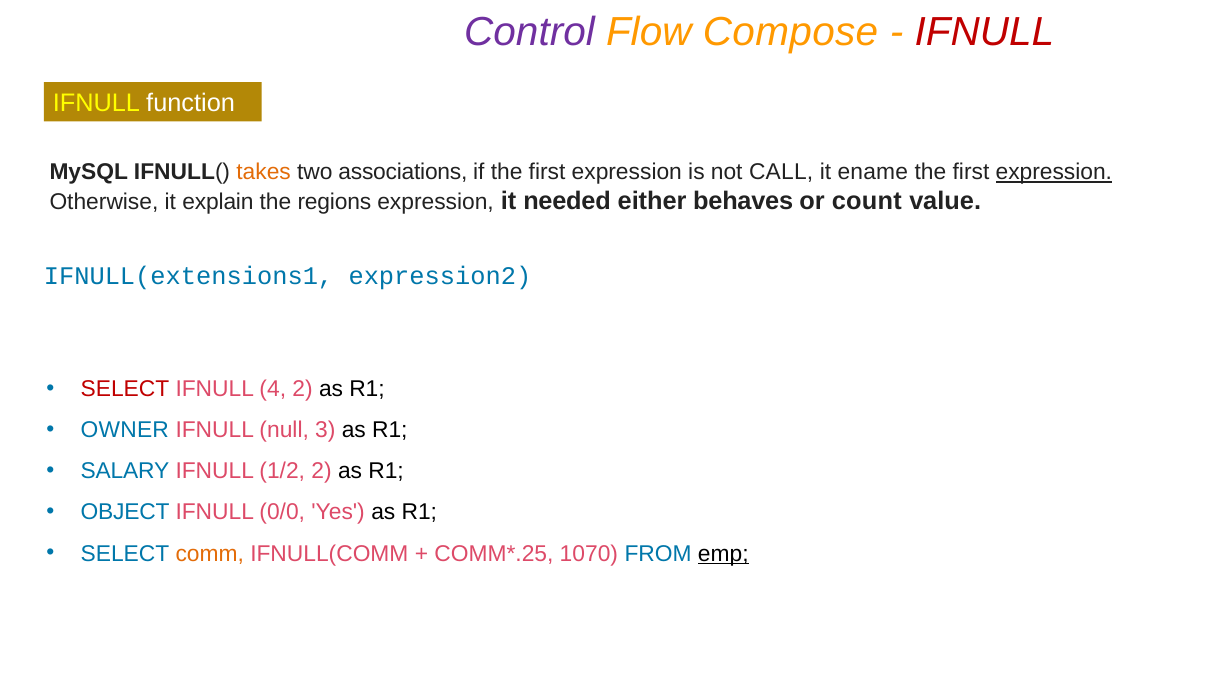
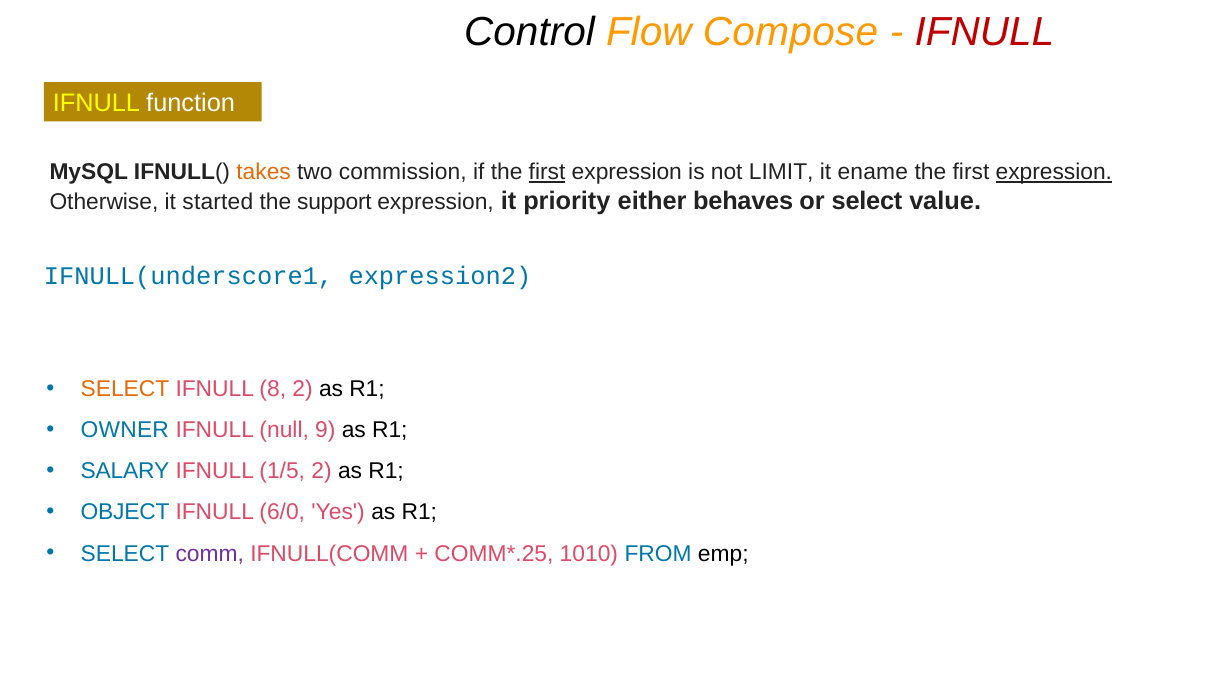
Control colour: purple -> black (530, 32)
associations: associations -> commission (403, 172)
first underline: none -> present (547, 172)
CALL: CALL -> LIMIT (781, 172)
explain: explain -> started (218, 202)
regions: regions -> support (334, 202)
needed: needed -> priority (567, 201)
or count: count -> select (867, 201)
IFNULL(extensions1: IFNULL(extensions1 -> IFNULL(underscore1 (189, 277)
SELECT colour: red -> orange (125, 389)
4: 4 -> 8 (273, 389)
3: 3 -> 9 (325, 430)
1/2: 1/2 -> 1/5 (282, 471)
0/0: 0/0 -> 6/0 (282, 512)
comm colour: orange -> purple (210, 553)
1070: 1070 -> 1010 (589, 553)
emp underline: present -> none (723, 553)
